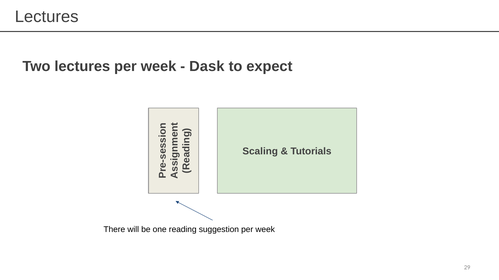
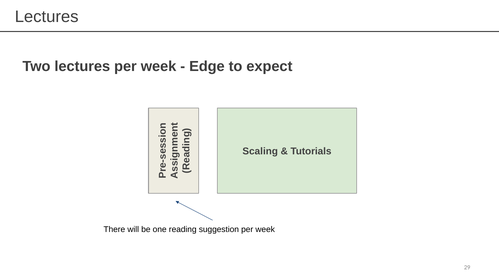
Dask: Dask -> Edge (207, 66)
